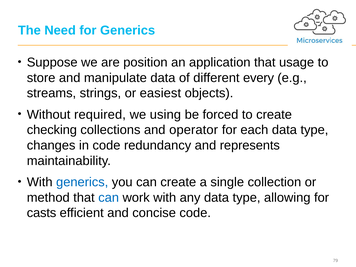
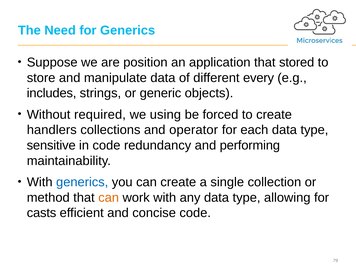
usage: usage -> stored (297, 62)
streams: streams -> includes (52, 93)
easiest: easiest -> generic (160, 93)
checking: checking -> handlers (52, 130)
changes: changes -> sensitive (51, 145)
represents: represents -> performing (250, 145)
can colour: blue -> orange (109, 198)
